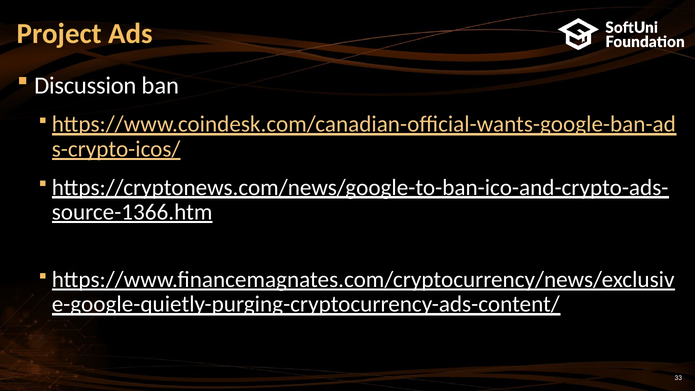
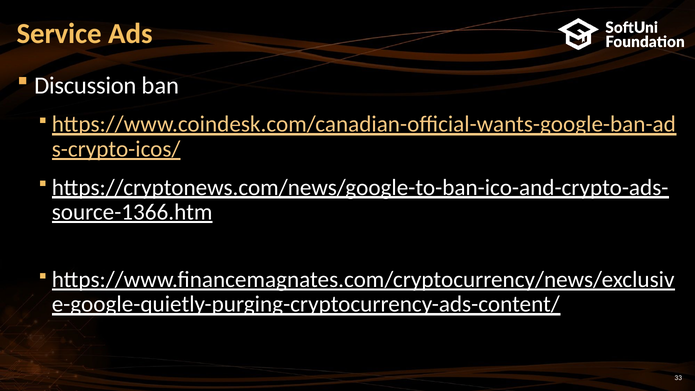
Project: Project -> Service (59, 34)
